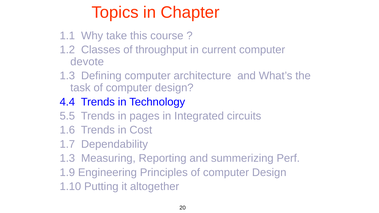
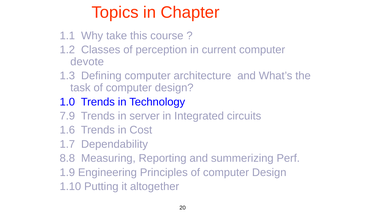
throughput: throughput -> perception (161, 50)
4.4: 4.4 -> 1.0 (67, 102)
5.5: 5.5 -> 7.9 (67, 116)
pages: pages -> server (145, 116)
1.3: 1.3 -> 8.8 (67, 158)
